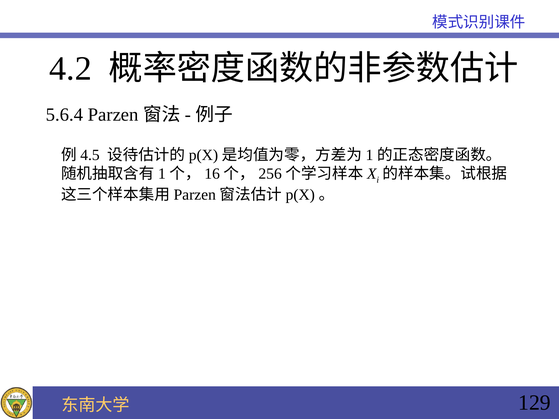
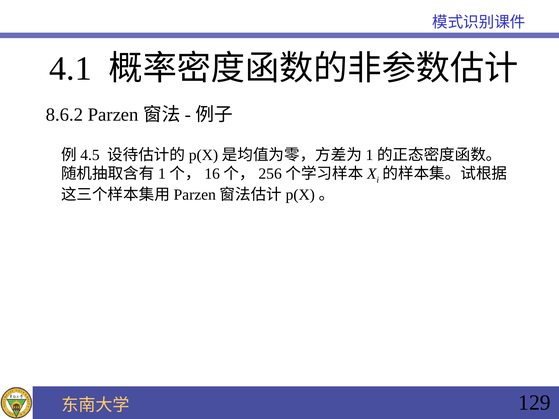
4.2: 4.2 -> 4.1 (70, 69)
5.6.4: 5.6.4 -> 8.6.2 (65, 115)
